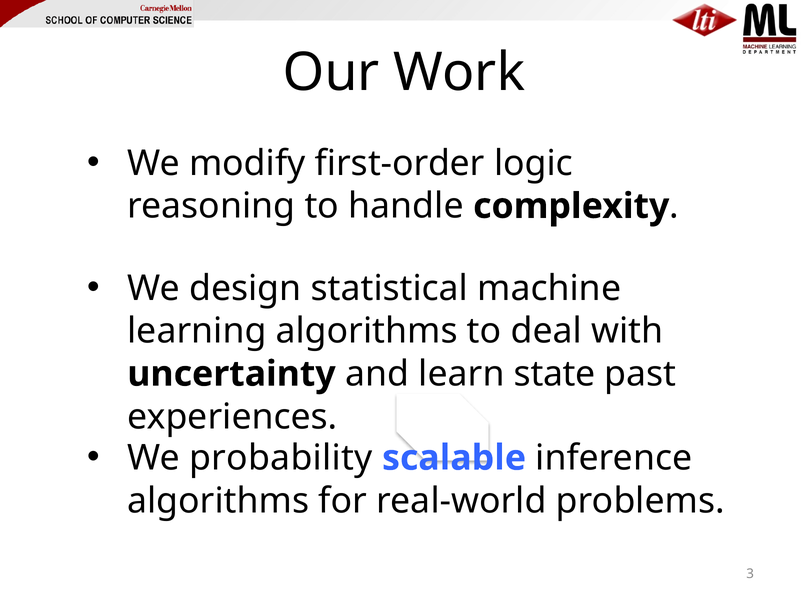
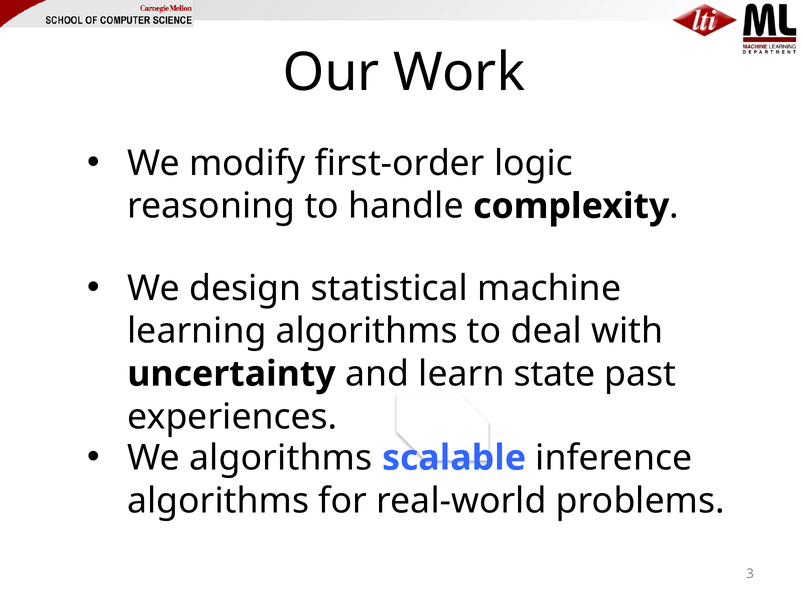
We probability: probability -> algorithms (281, 458)
